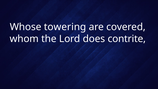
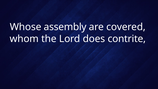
towering: towering -> assembly (65, 27)
